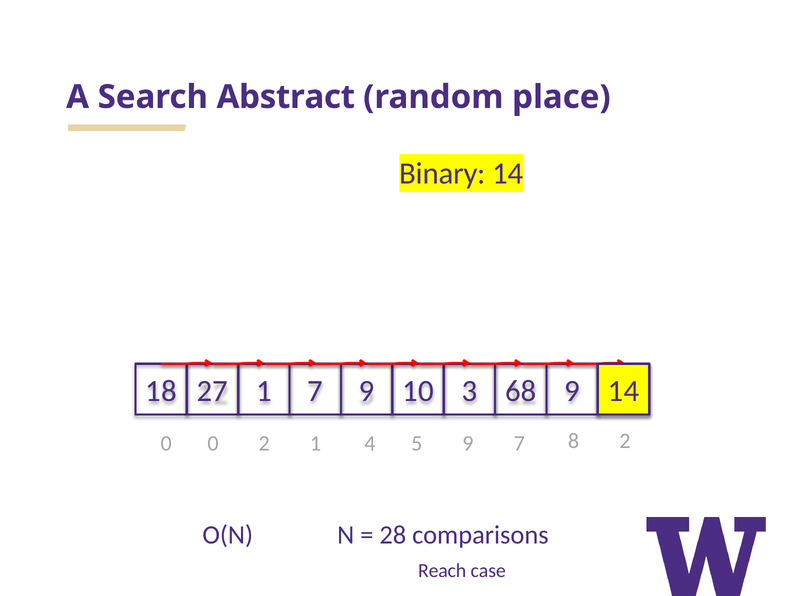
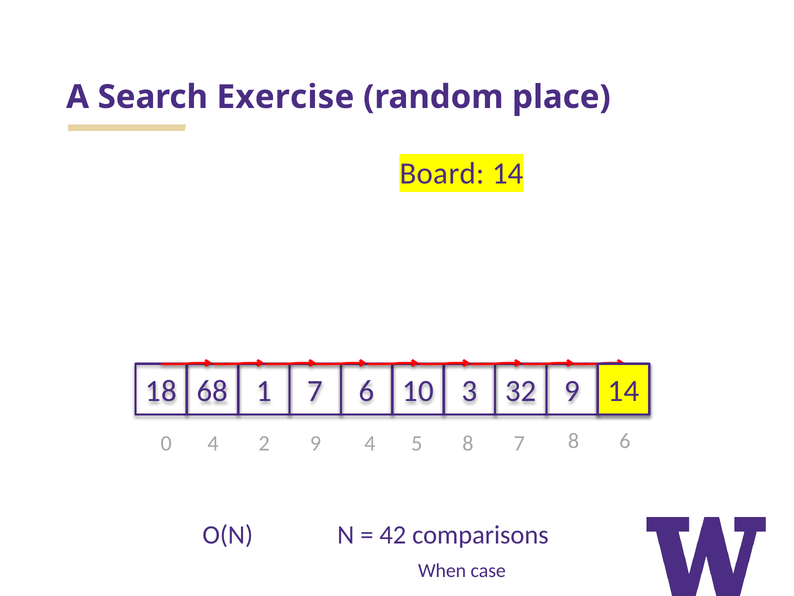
Abstract: Abstract -> Exercise (285, 97)
Binary: Binary -> Board (442, 173)
27: 27 -> 68 (212, 391)
7 9: 9 -> 6 (367, 391)
68: 68 -> 32 (521, 391)
0 0: 0 -> 4 (213, 443)
2 1: 1 -> 9 (316, 443)
5 9: 9 -> 8 (468, 443)
8 2: 2 -> 6 (625, 441)
28: 28 -> 42 (393, 535)
Reach: Reach -> When (442, 570)
